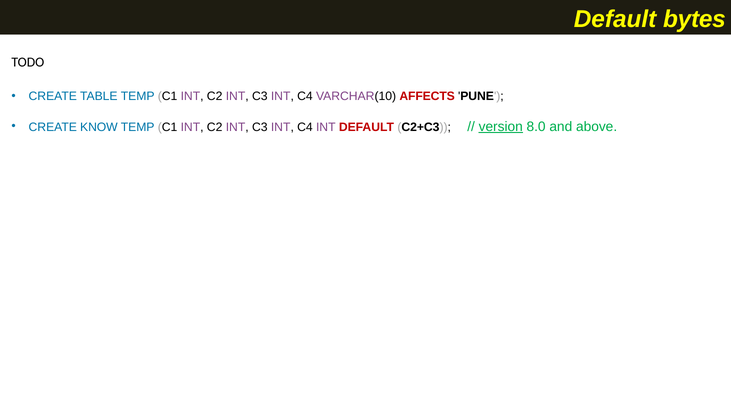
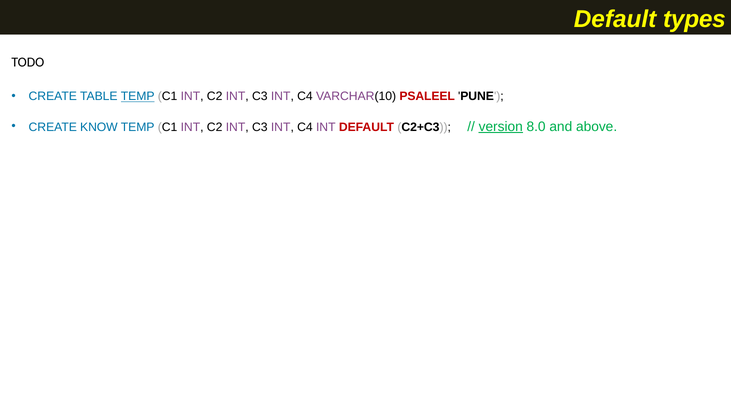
bytes: bytes -> types (694, 19)
TEMP underline: none -> present (138, 97)
AFFECTS: AFFECTS -> PSALEEL (427, 97)
